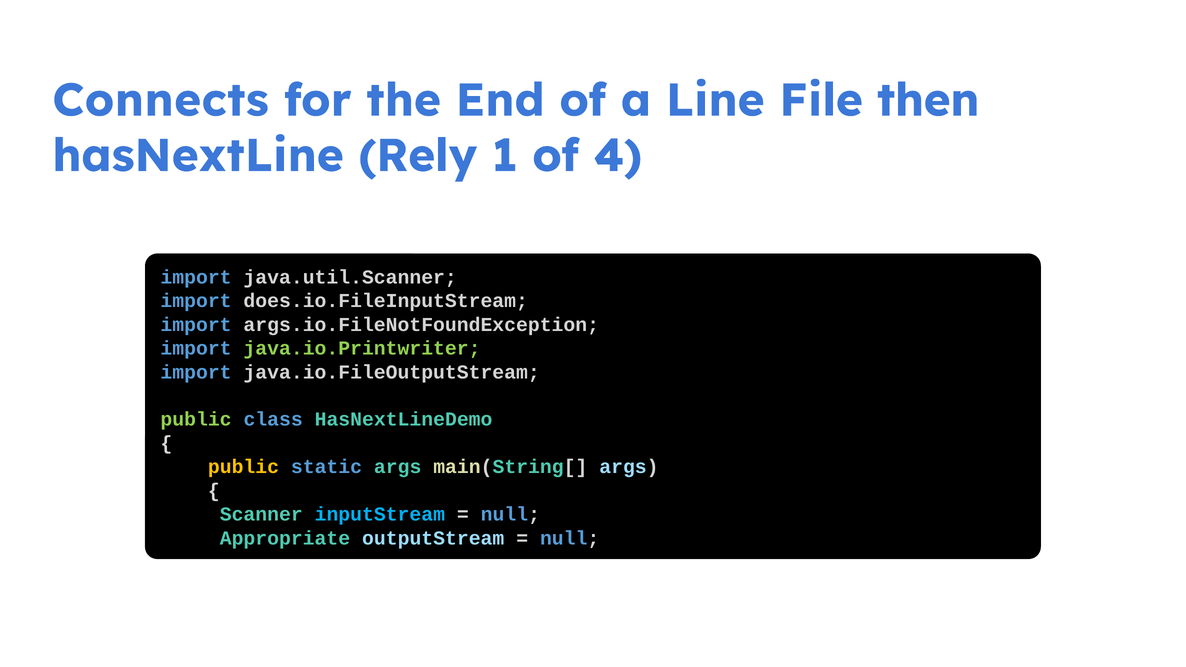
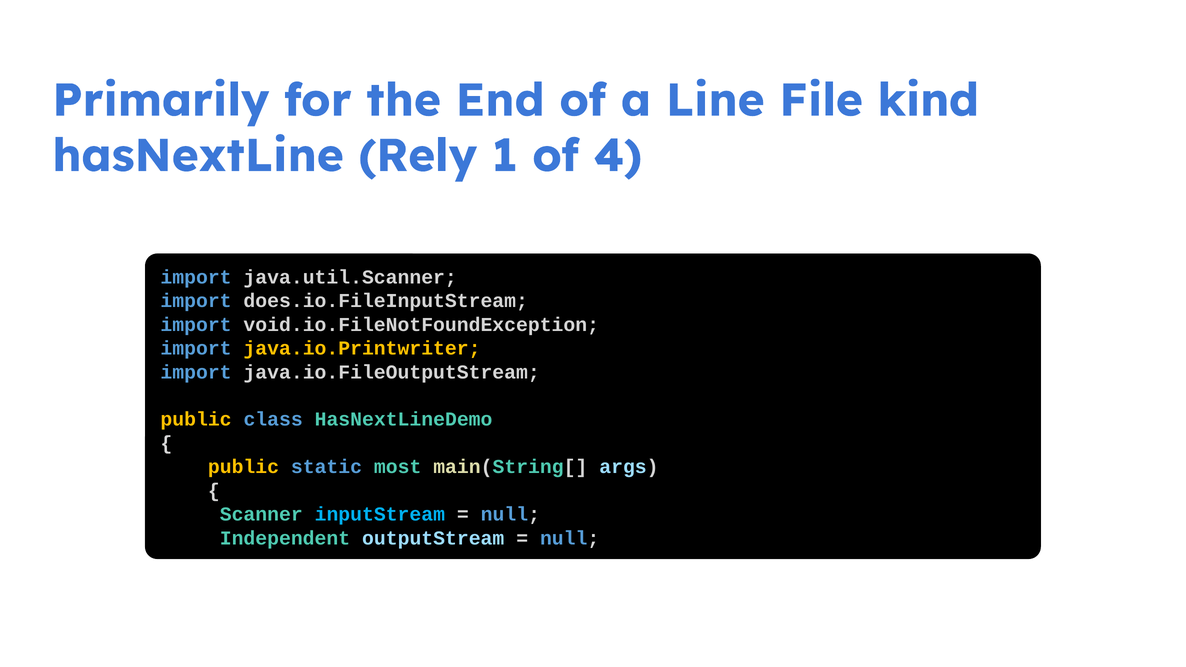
Connects: Connects -> Primarily (161, 100)
then: then -> kind (928, 100)
args.io.FileNotFoundException: args.io.FileNotFoundException -> void.io.FileNotFoundException (421, 325)
java.io.Printwriter colour: light green -> yellow (362, 348)
public colour: light green -> yellow (196, 420)
static args: args -> most (398, 467)
Appropriate: Appropriate -> Independent (285, 538)
